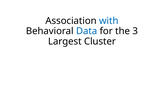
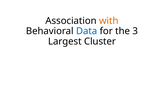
with colour: blue -> orange (109, 21)
